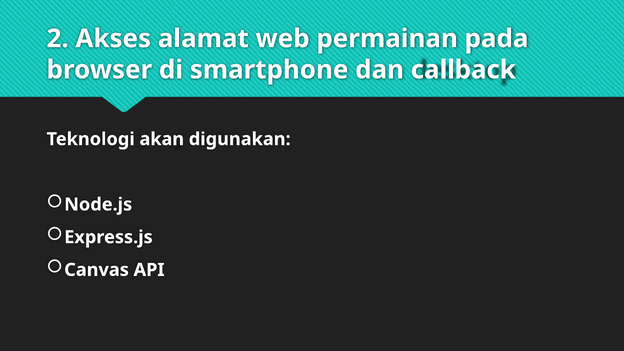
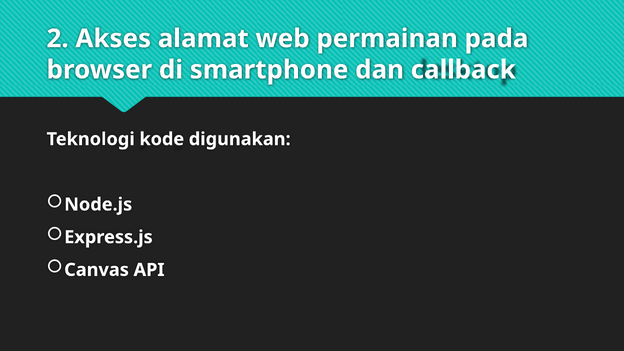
akan: akan -> kode (162, 139)
